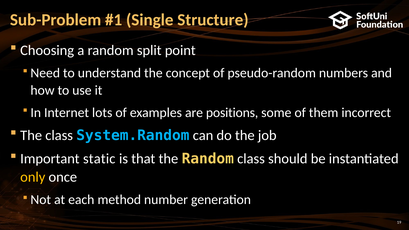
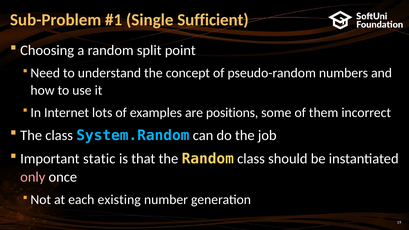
Structure: Structure -> Sufficient (213, 20)
only colour: yellow -> pink (33, 177)
method: method -> existing (119, 200)
